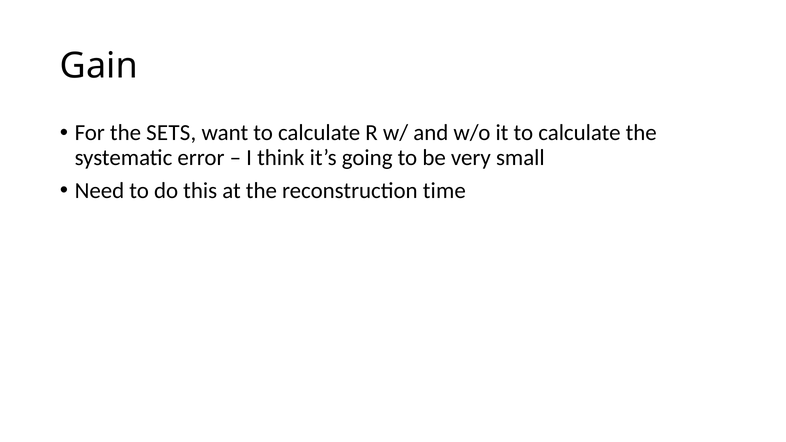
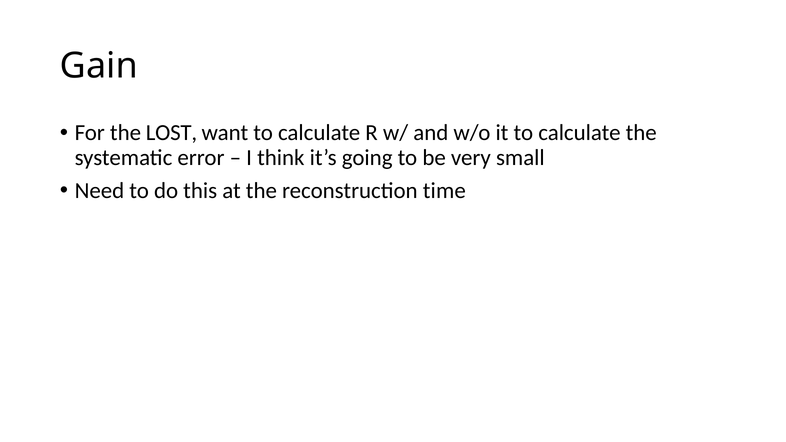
SETS: SETS -> LOST (171, 133)
